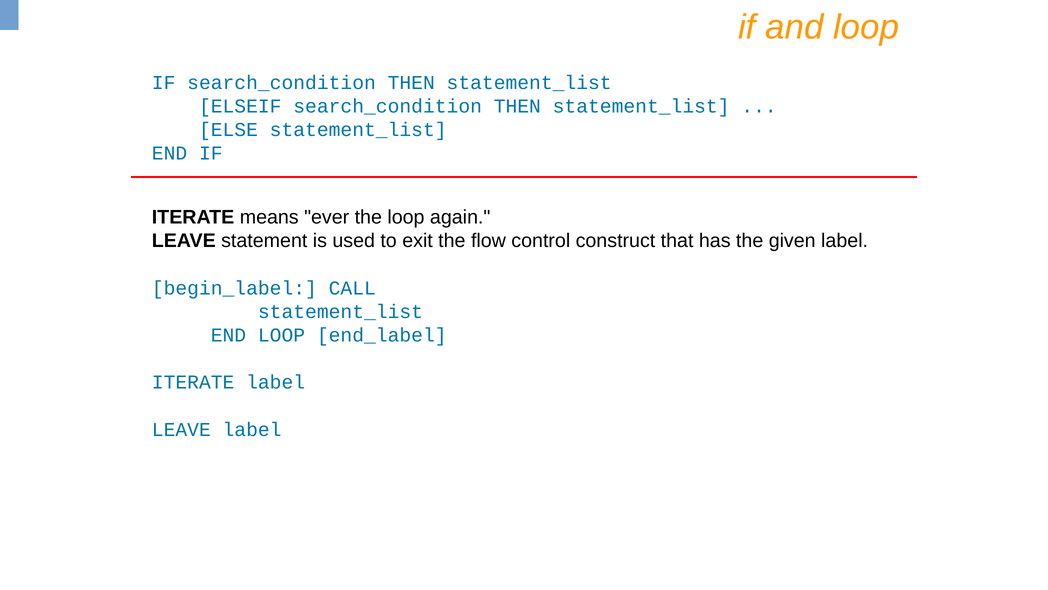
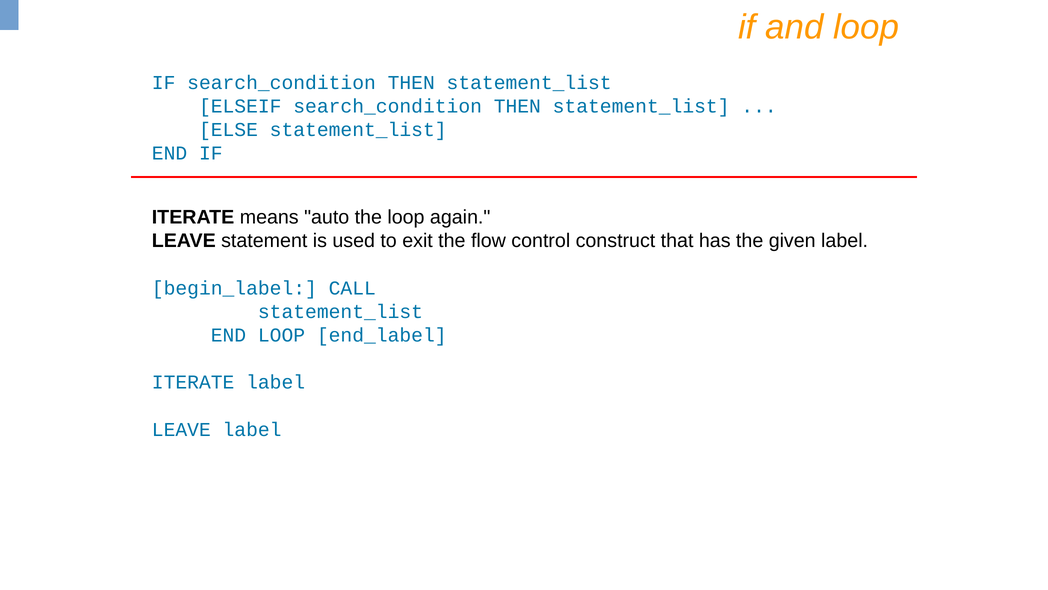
ever: ever -> auto (327, 217)
